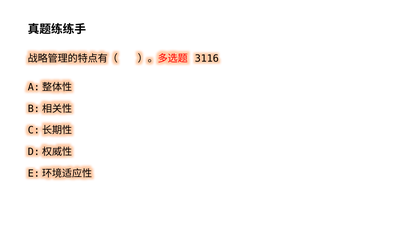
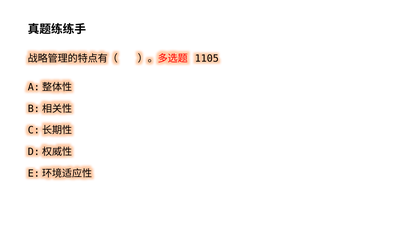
3116: 3116 -> 1105 (207, 59)
